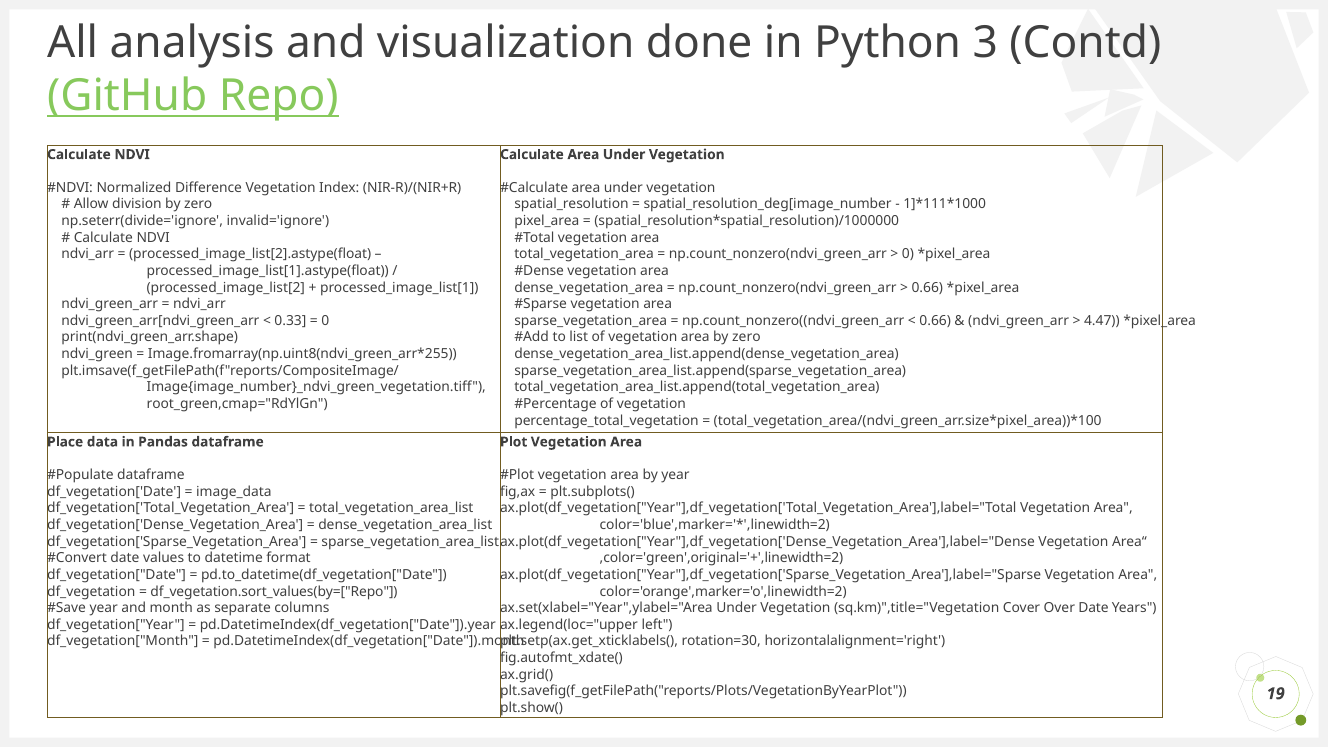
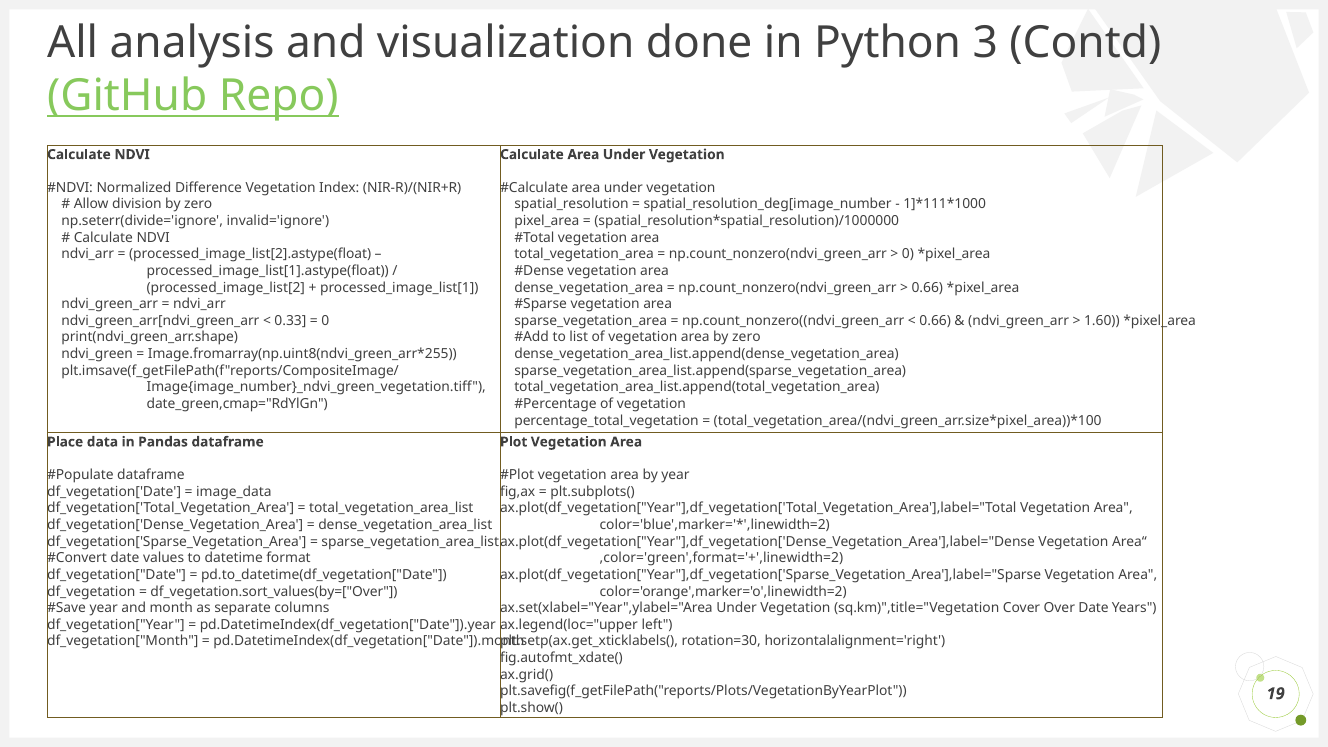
4.47: 4.47 -> 1.60 (1102, 321)
root_green,cmap="RdYlGn: root_green,cmap="RdYlGn -> date_green,cmap="RdYlGn (237, 404)
,color='green',original='+',linewidth=2: ,color='green',original='+',linewidth=2 -> ,color='green',format='+',linewidth=2 (721, 558)
df_vegetation.sort_values(by=["Repo: df_vegetation.sort_values(by=["Repo -> df_vegetation.sort_values(by=["Over (274, 592)
